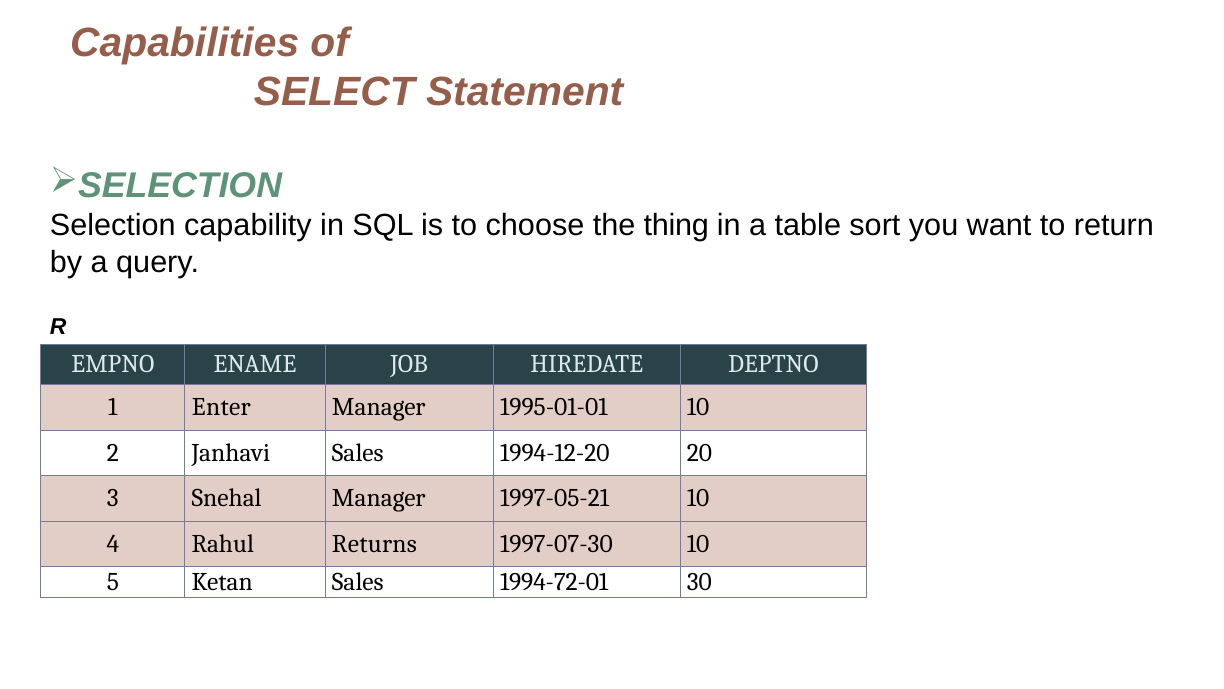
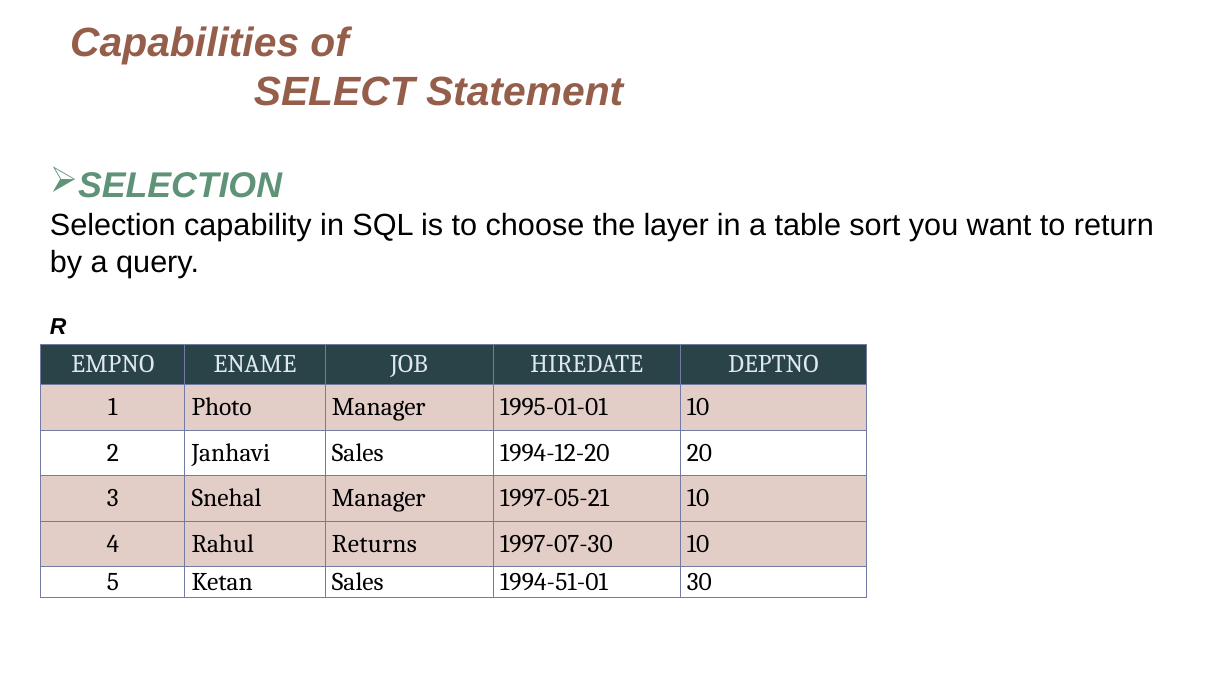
thing: thing -> layer (676, 225)
Enter: Enter -> Photo (222, 407)
1994-72-01: 1994-72-01 -> 1994-51-01 (554, 581)
